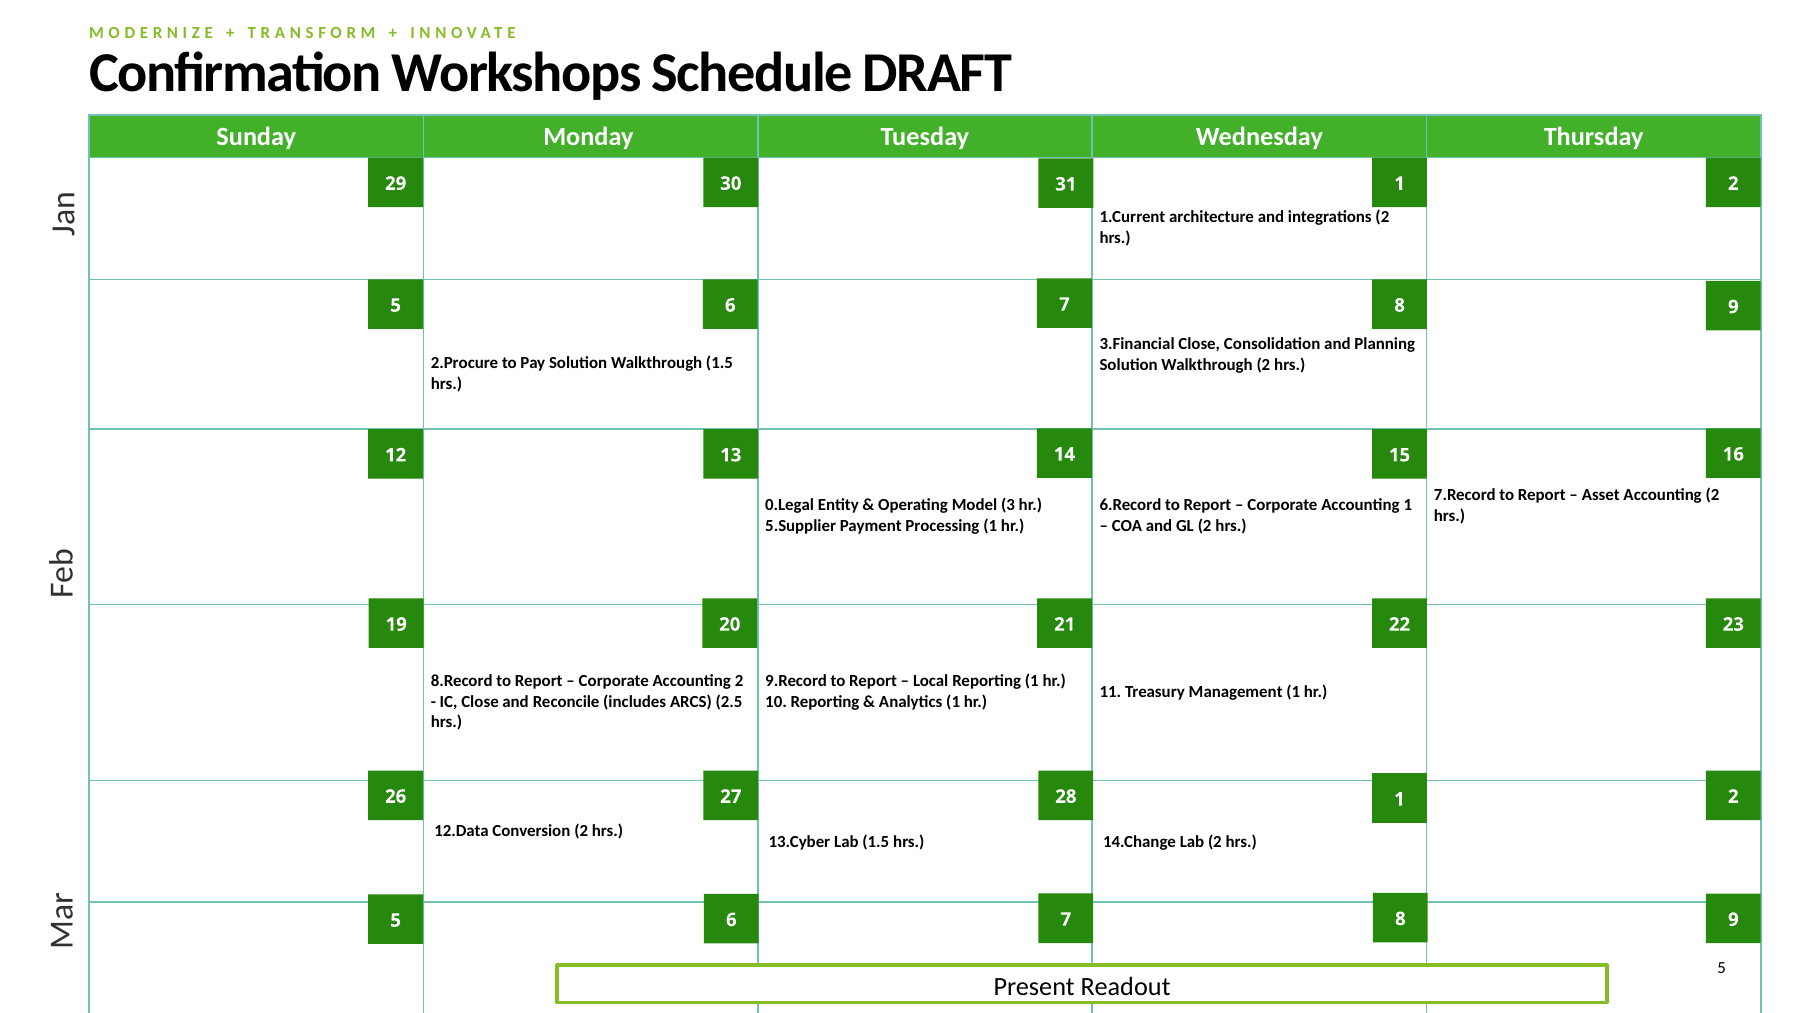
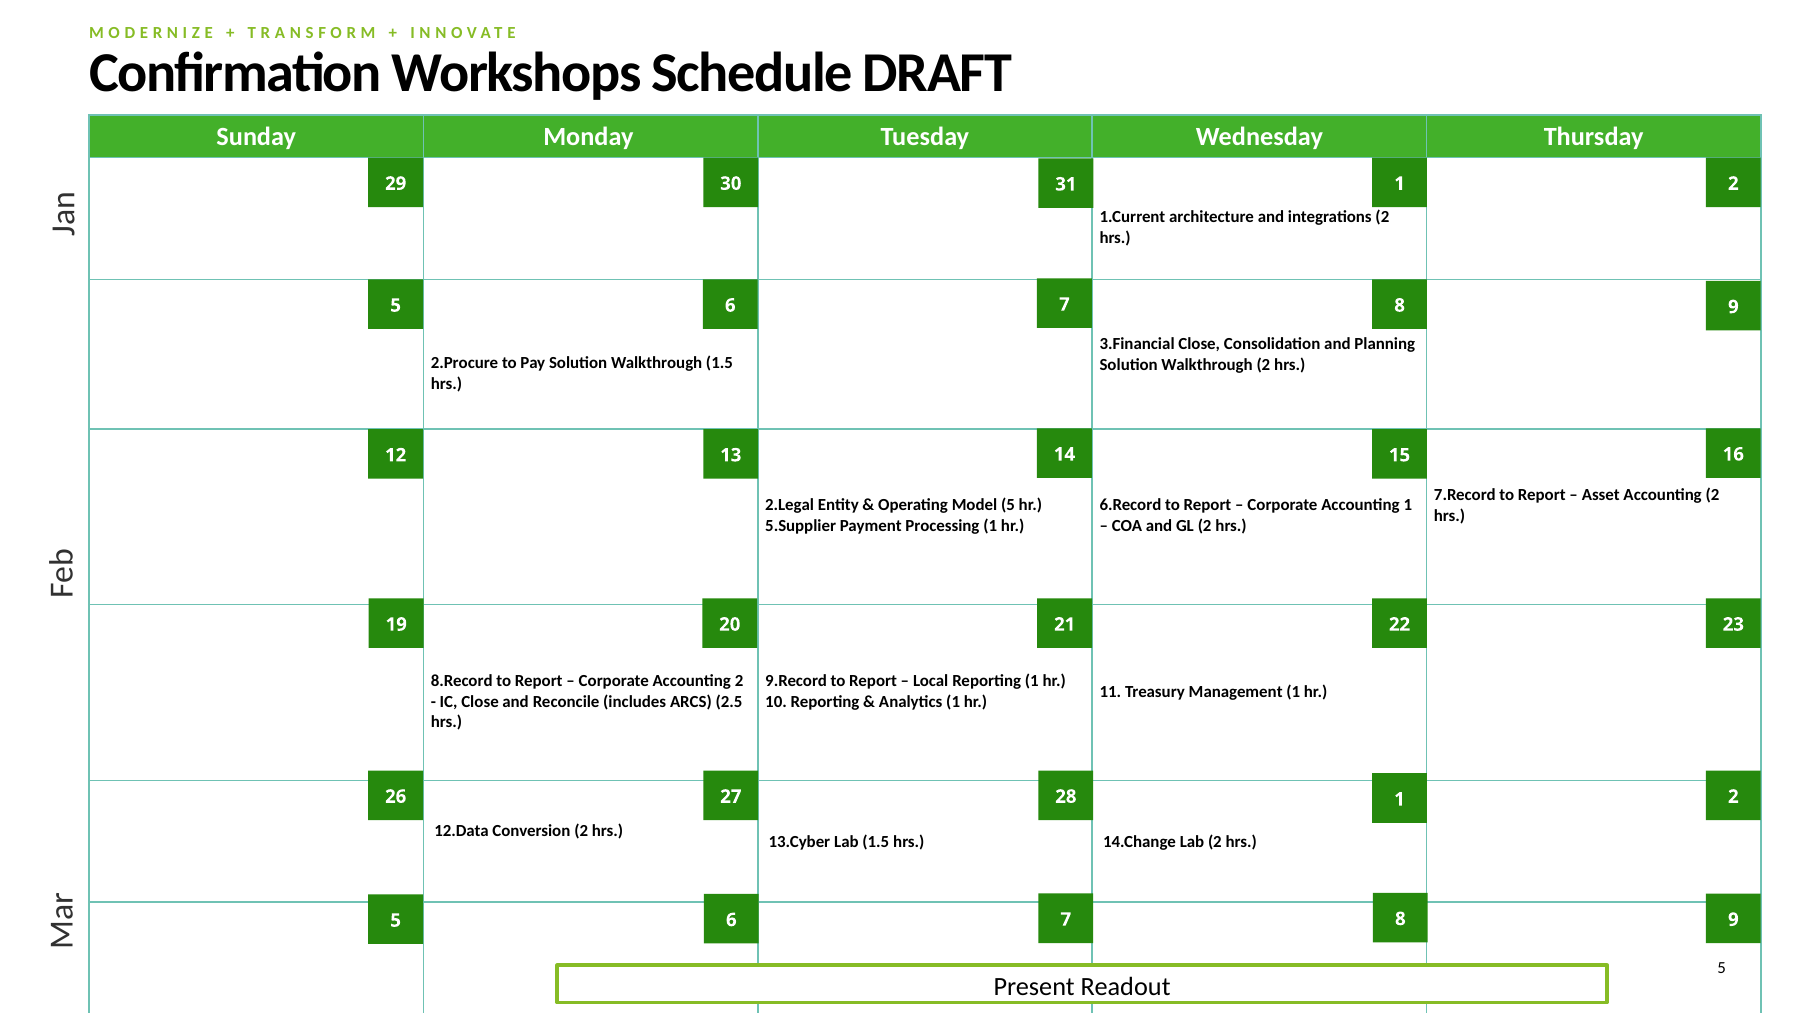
0.Legal: 0.Legal -> 2.Legal (790, 505)
Model 3: 3 -> 5 (1008, 505)
